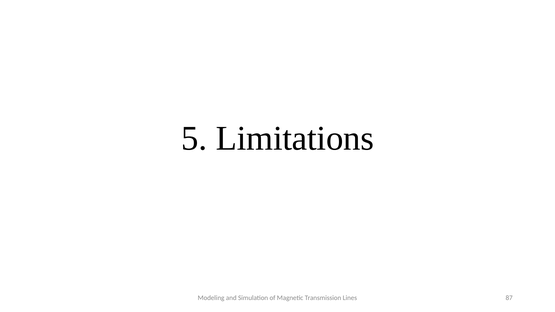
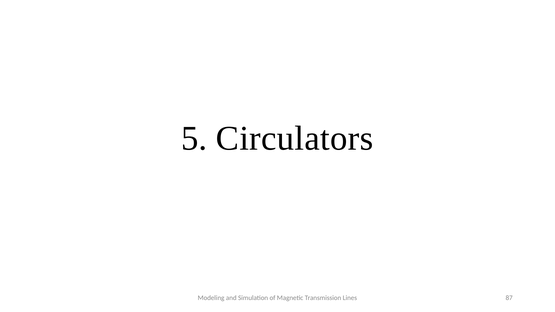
Limitations: Limitations -> Circulators (295, 138)
